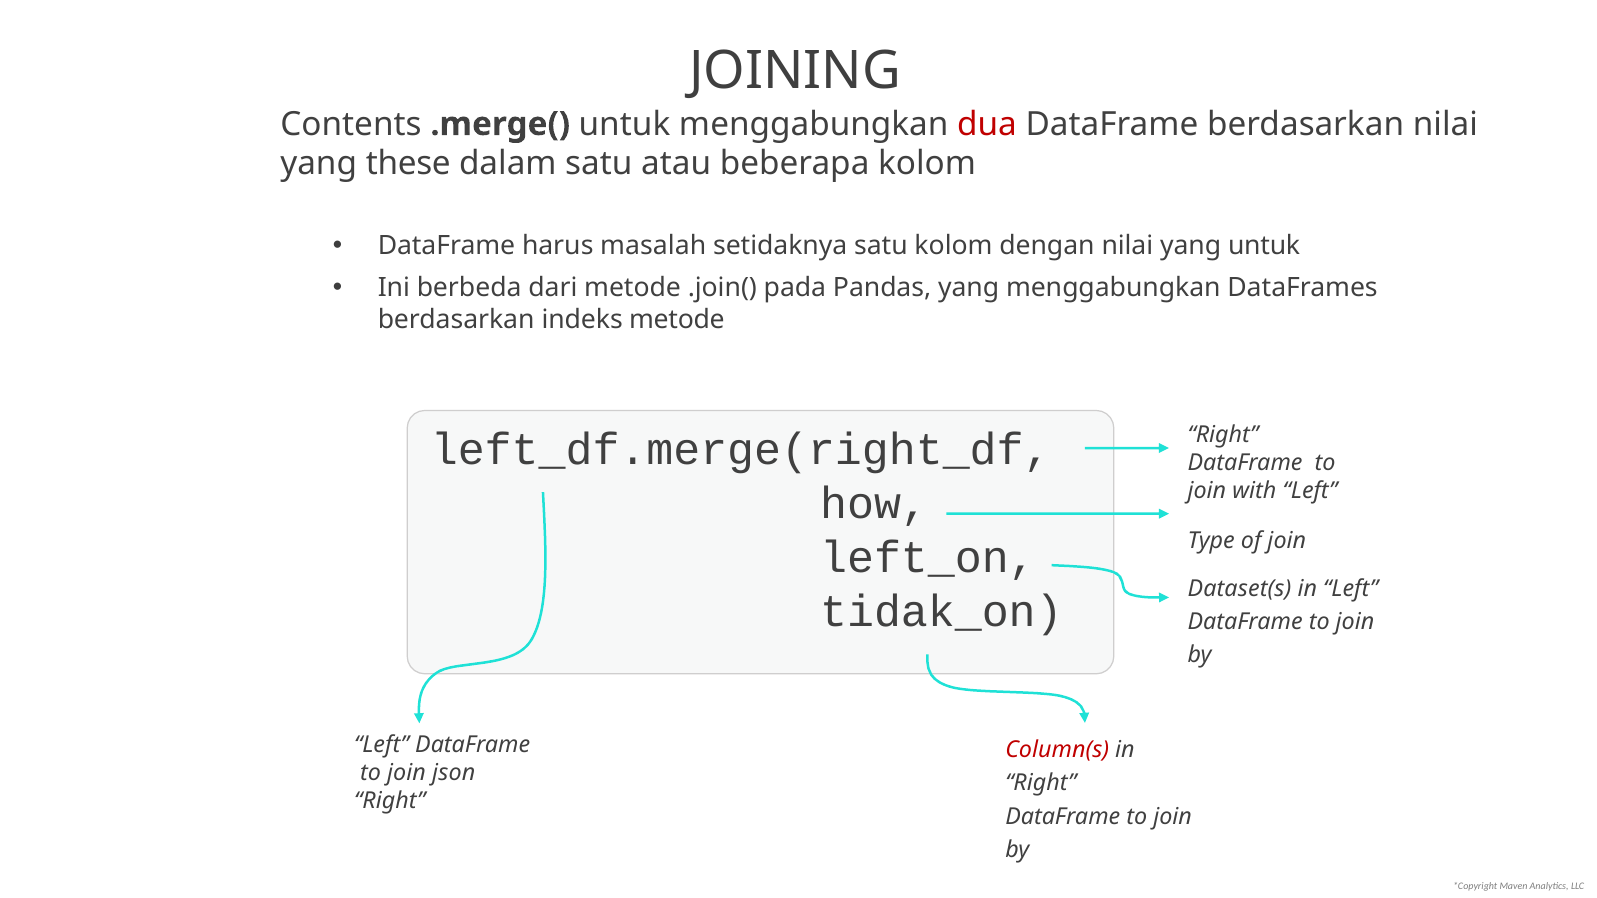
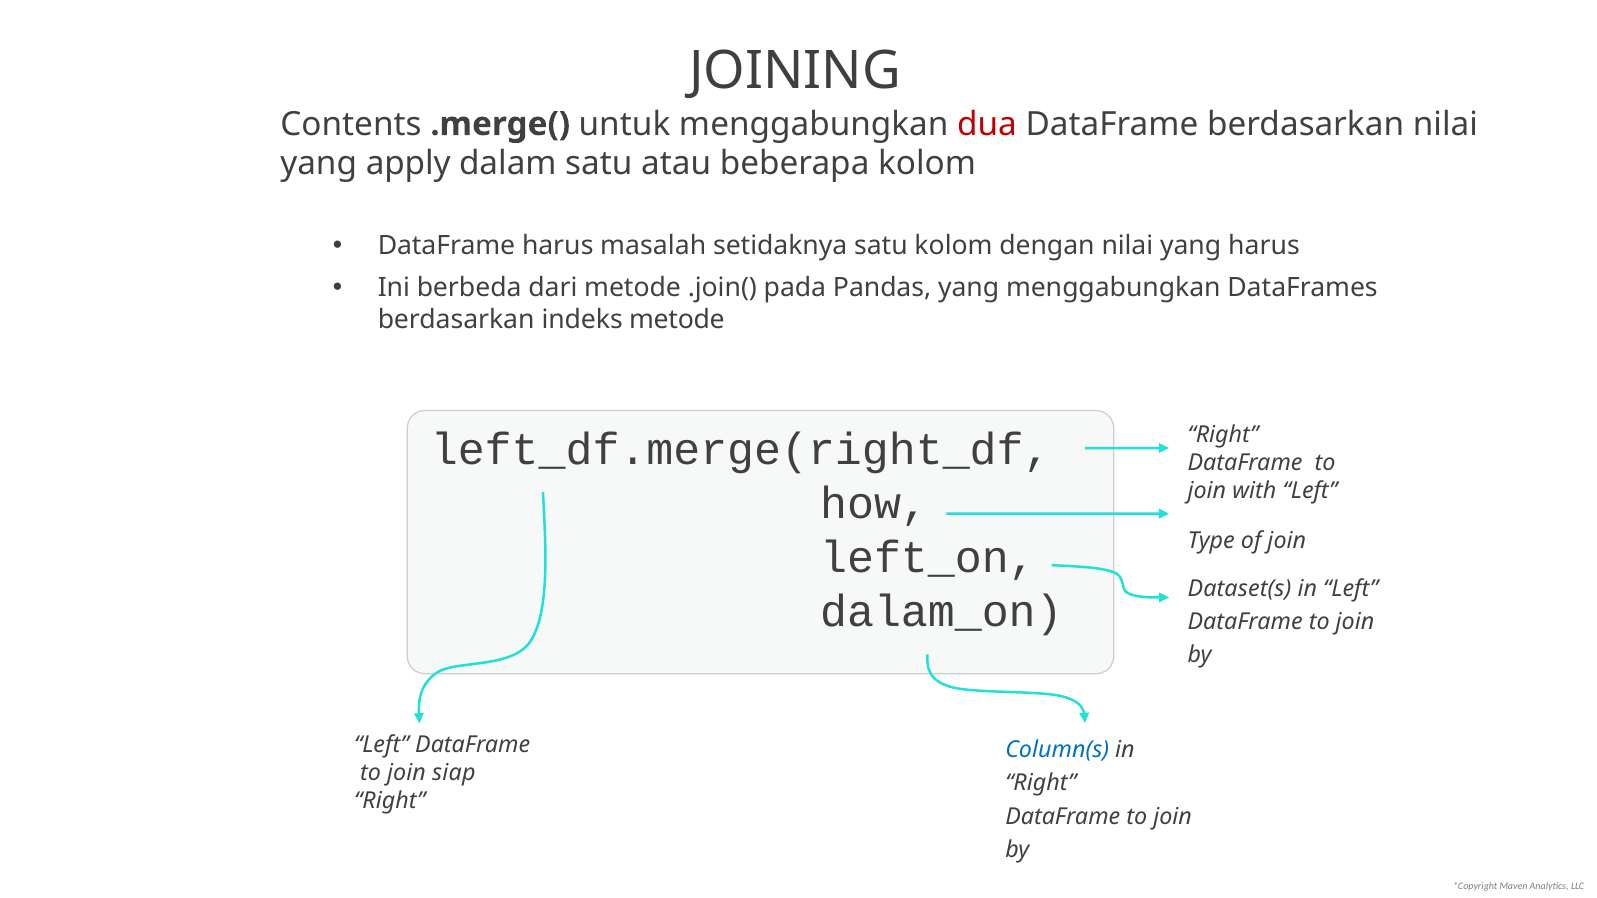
these: these -> apply (408, 164)
yang untuk: untuk -> harus (1264, 246)
tidak_on: tidak_on -> dalam_on (941, 612)
Column(s colour: red -> blue (1057, 750)
json: json -> siap (454, 773)
